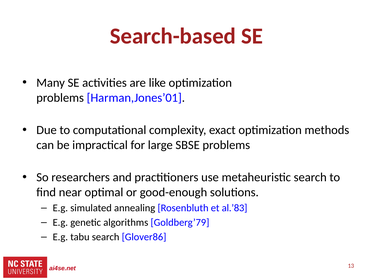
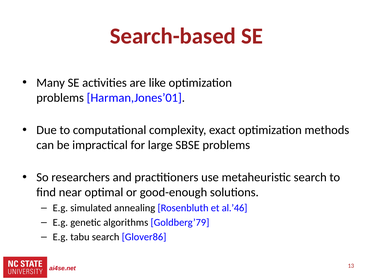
al.’83: al.’83 -> al.’46 (235, 208)
